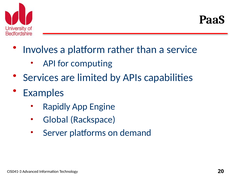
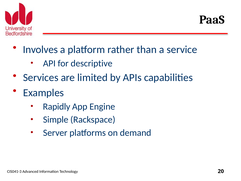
computing: computing -> descriptive (92, 63)
Global: Global -> Simple (56, 120)
